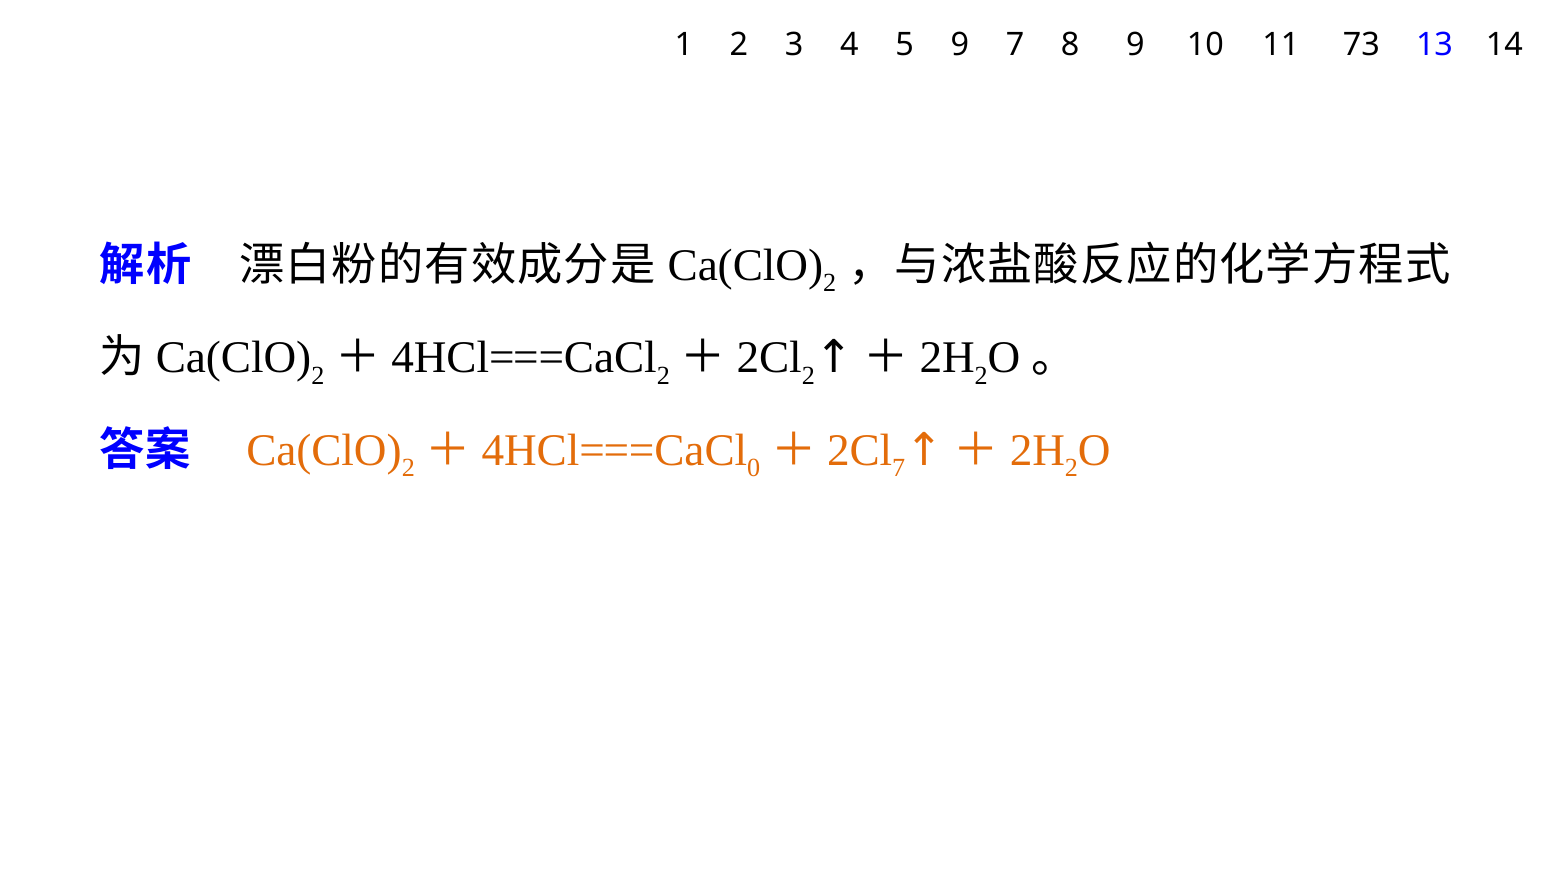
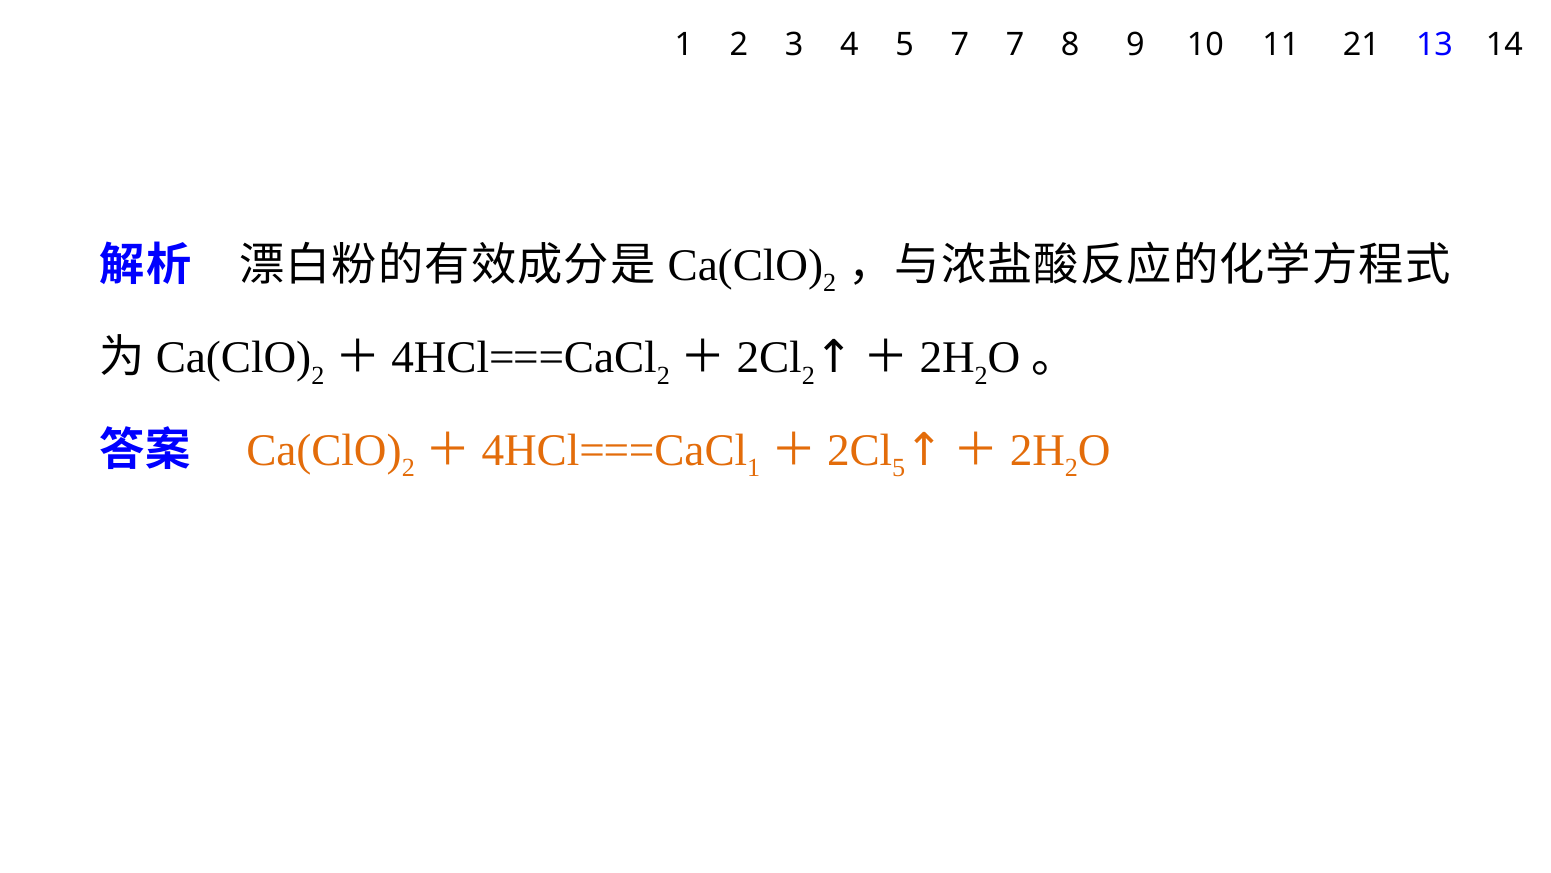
5 9: 9 -> 7 (960, 45)
73: 73 -> 21 (1361, 45)
0: 0 -> 1 (754, 468)
7: 7 -> 5 (899, 468)
